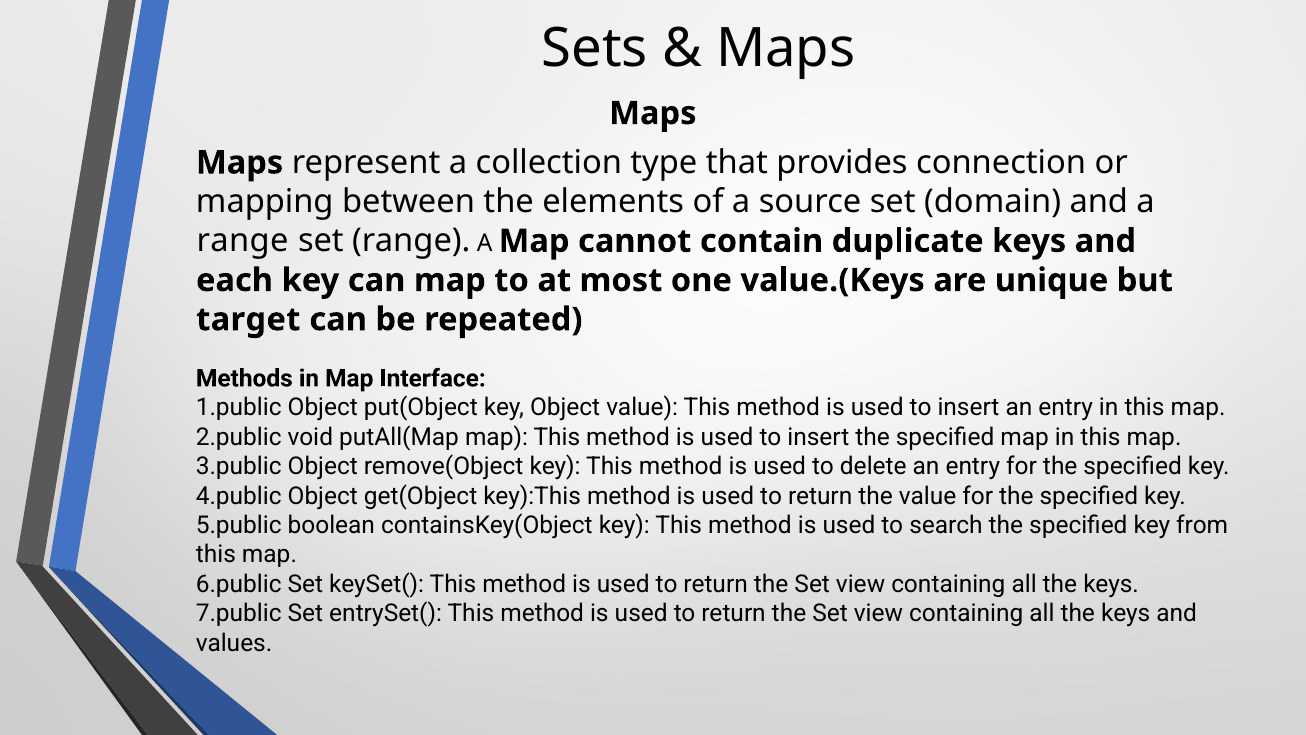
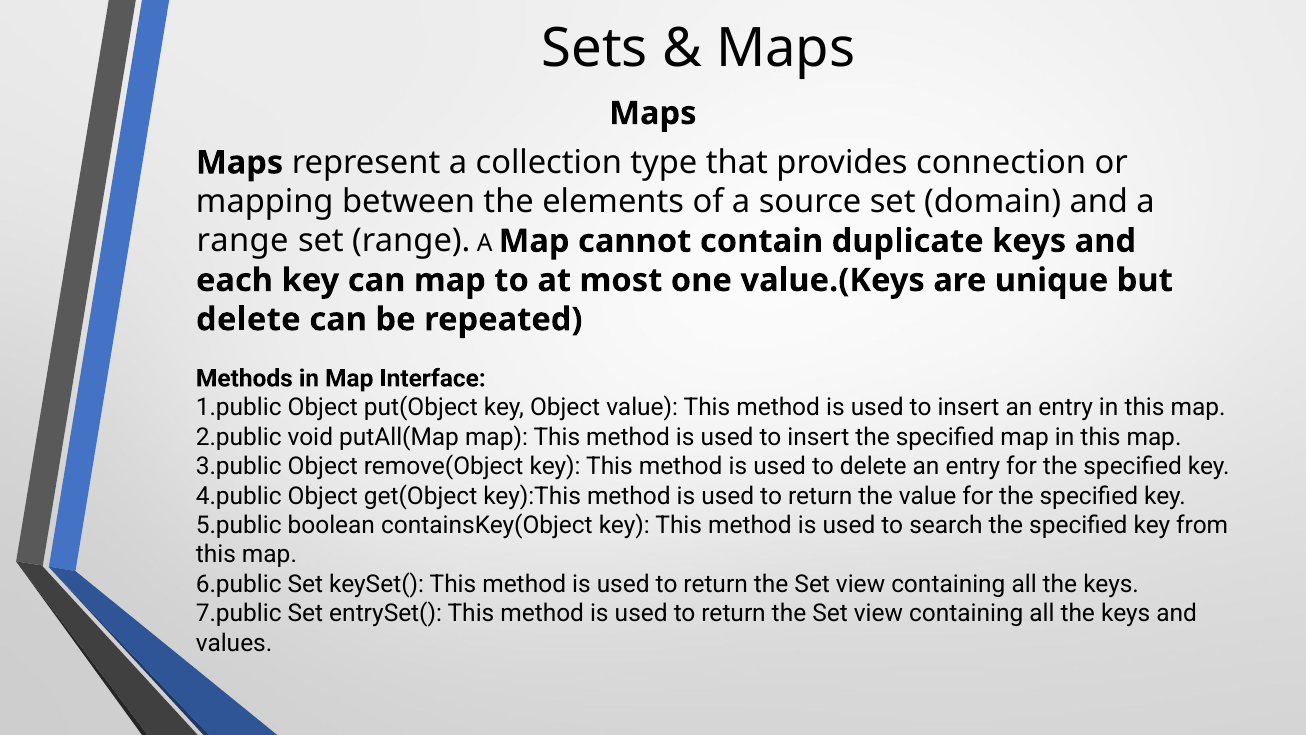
target: target -> delete (248, 319)
